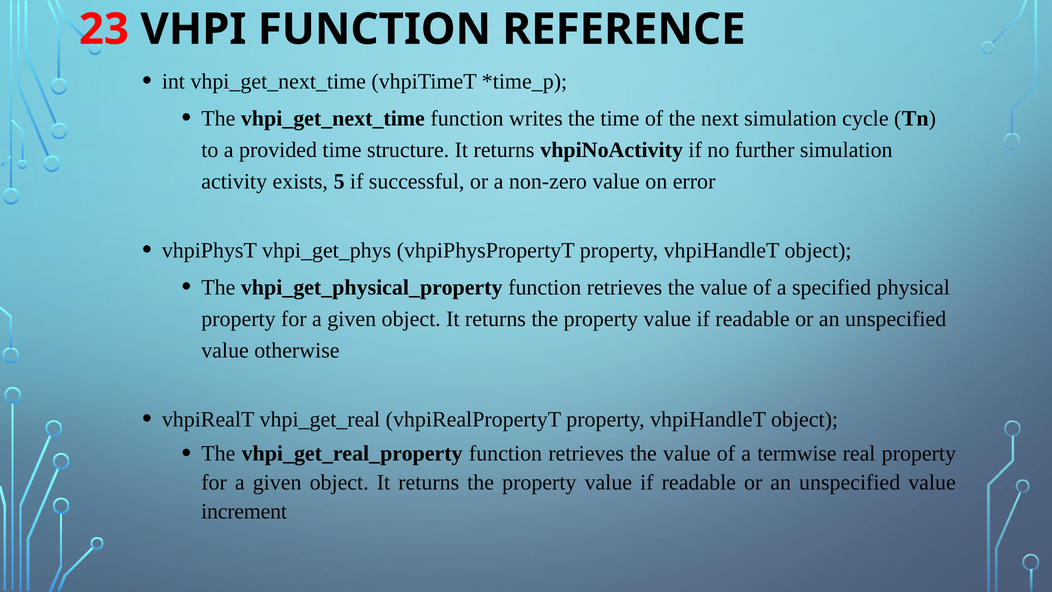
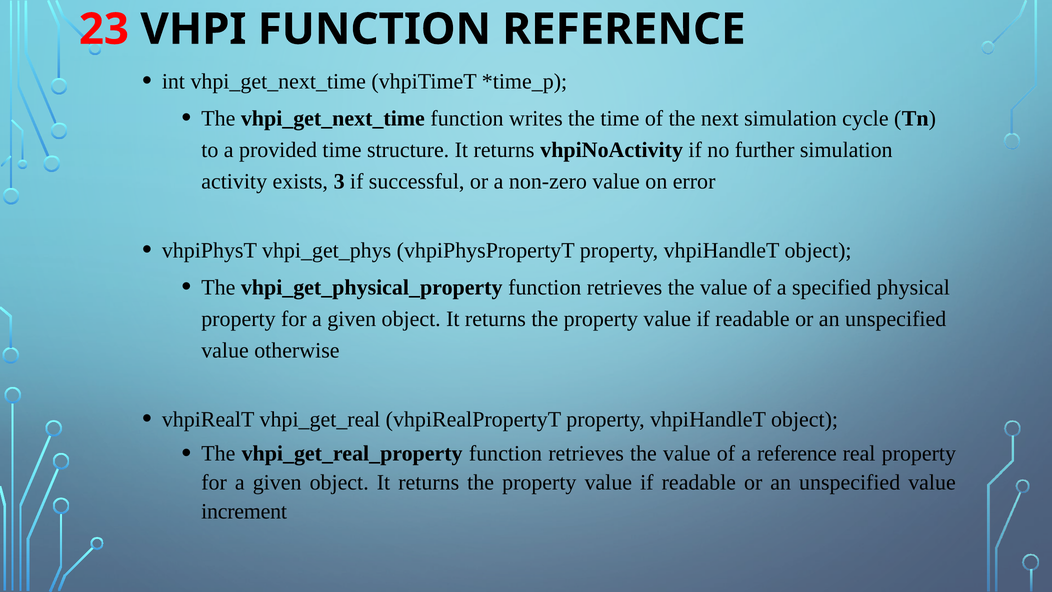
5: 5 -> 3 (339, 181)
a termwise: termwise -> reference (797, 454)
